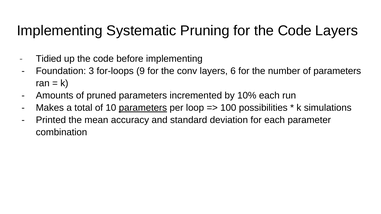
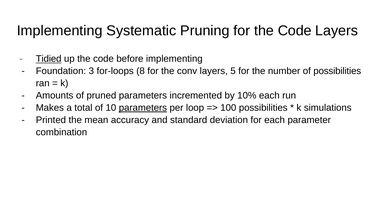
Tidied underline: none -> present (49, 59)
9: 9 -> 8 (141, 71)
6: 6 -> 5 (233, 71)
of parameters: parameters -> possibilities (337, 71)
